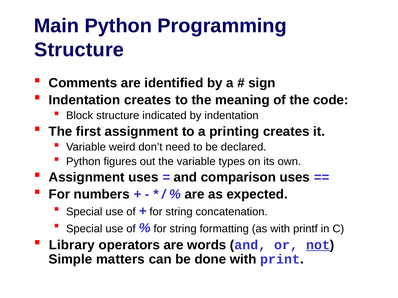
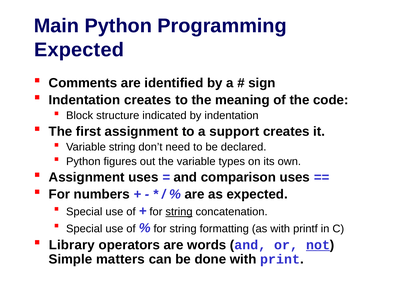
Structure: Structure -> Expected (79, 50)
printing: printing -> support (234, 132)
Variable weird: weird -> string (122, 147)
string underline: none -> present (179, 212)
